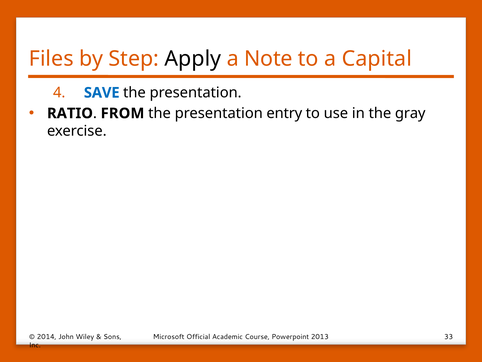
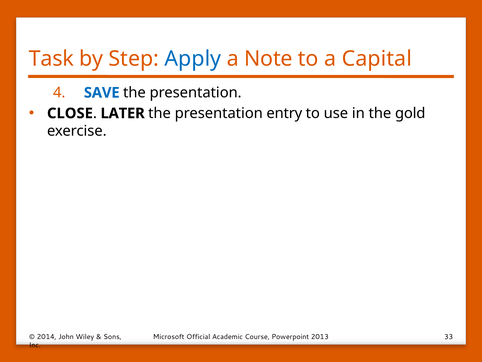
Files: Files -> Task (51, 59)
Apply colour: black -> blue (193, 59)
RATIO: RATIO -> CLOSE (70, 113)
FROM: FROM -> LATER (123, 113)
gray: gray -> gold (410, 113)
